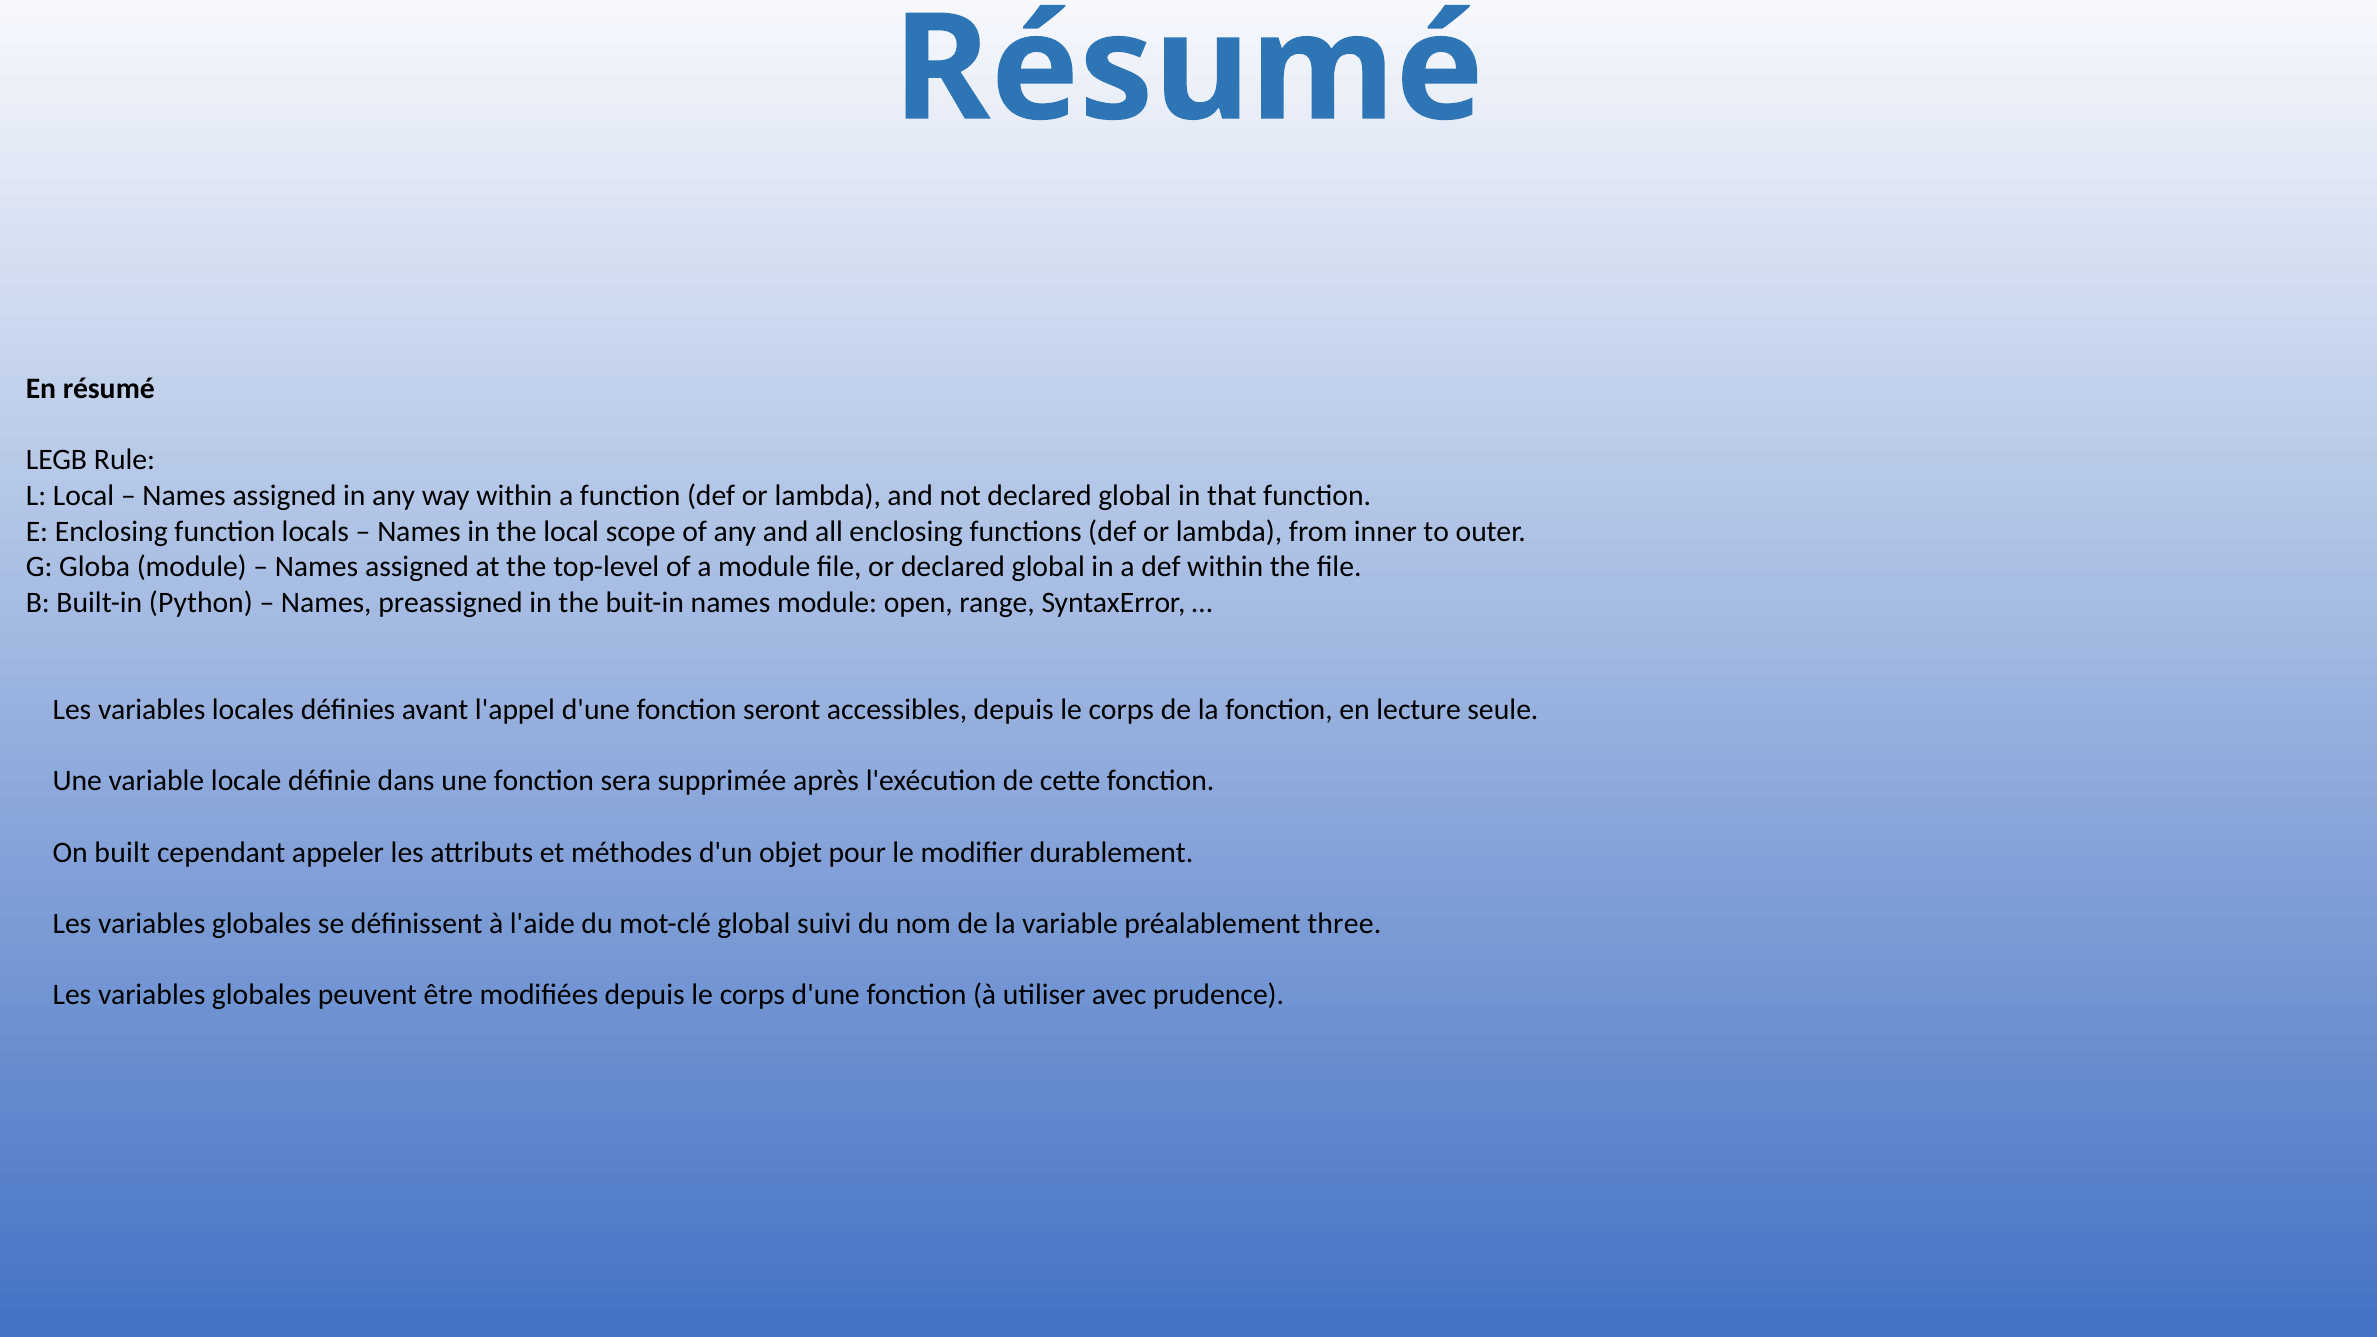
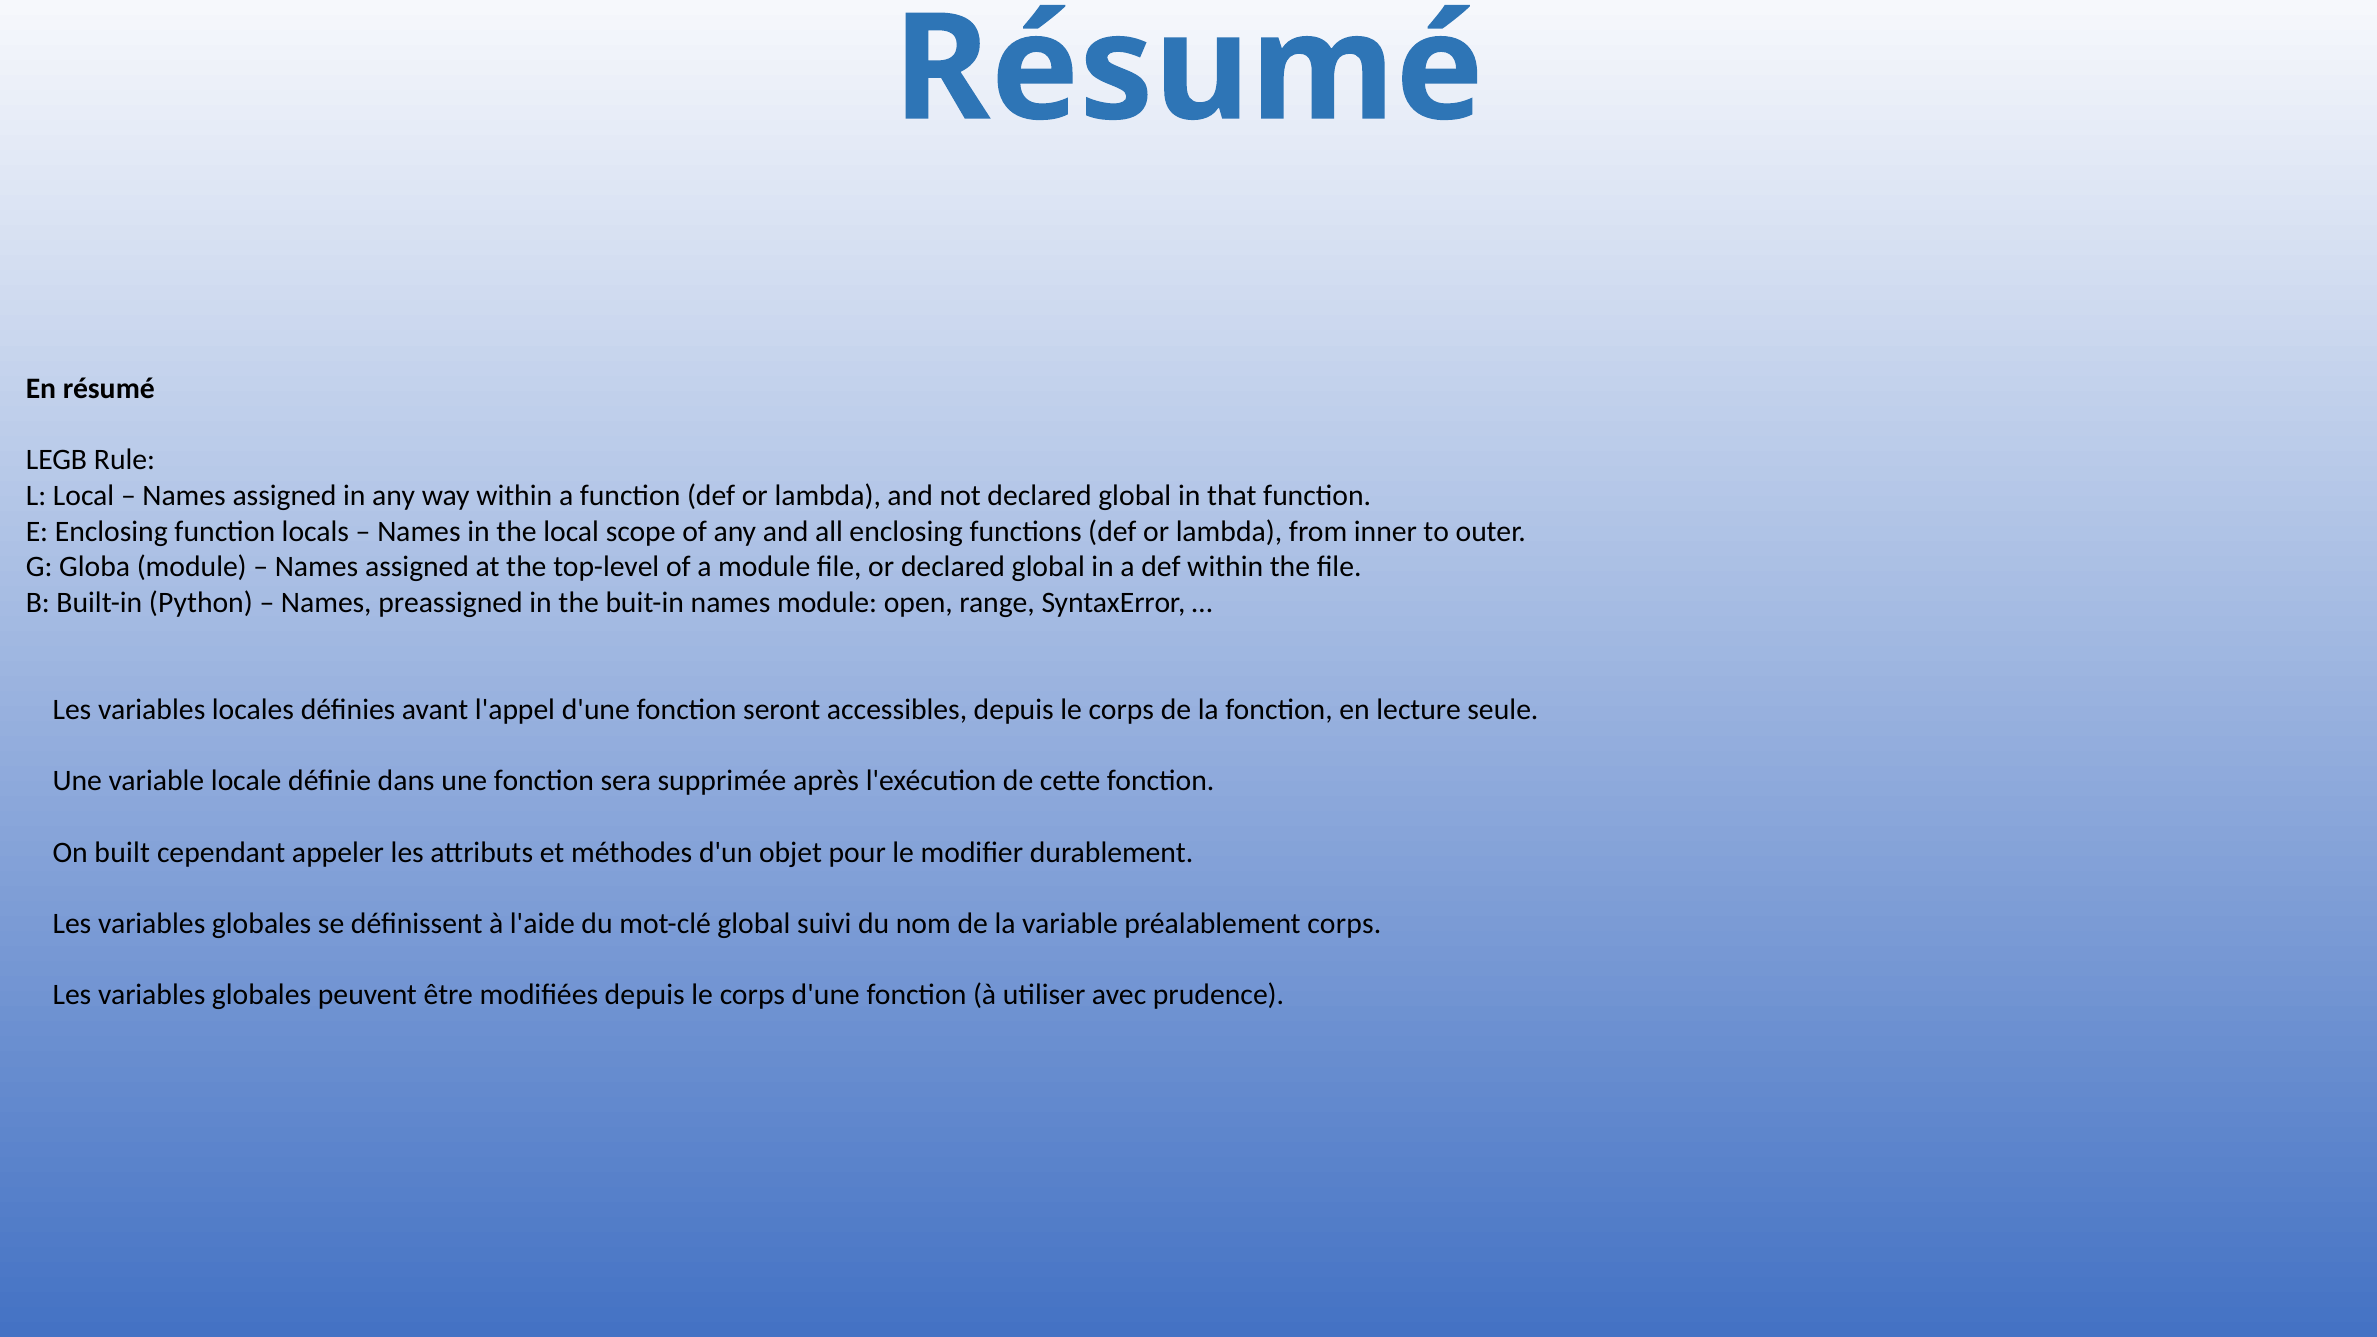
préalablement three: three -> corps (1344, 924)
